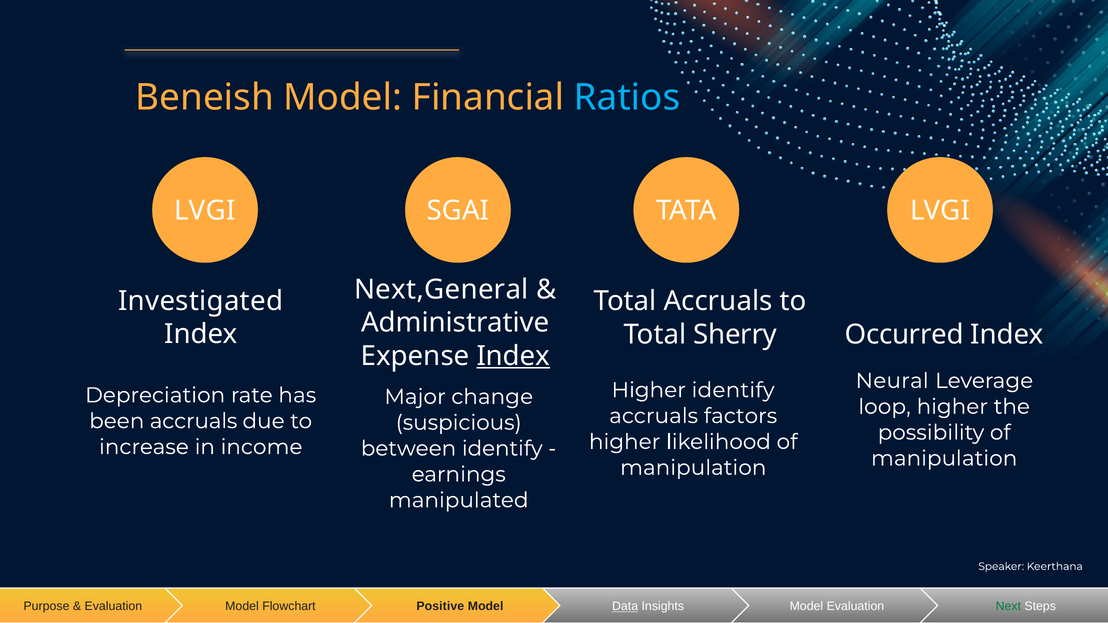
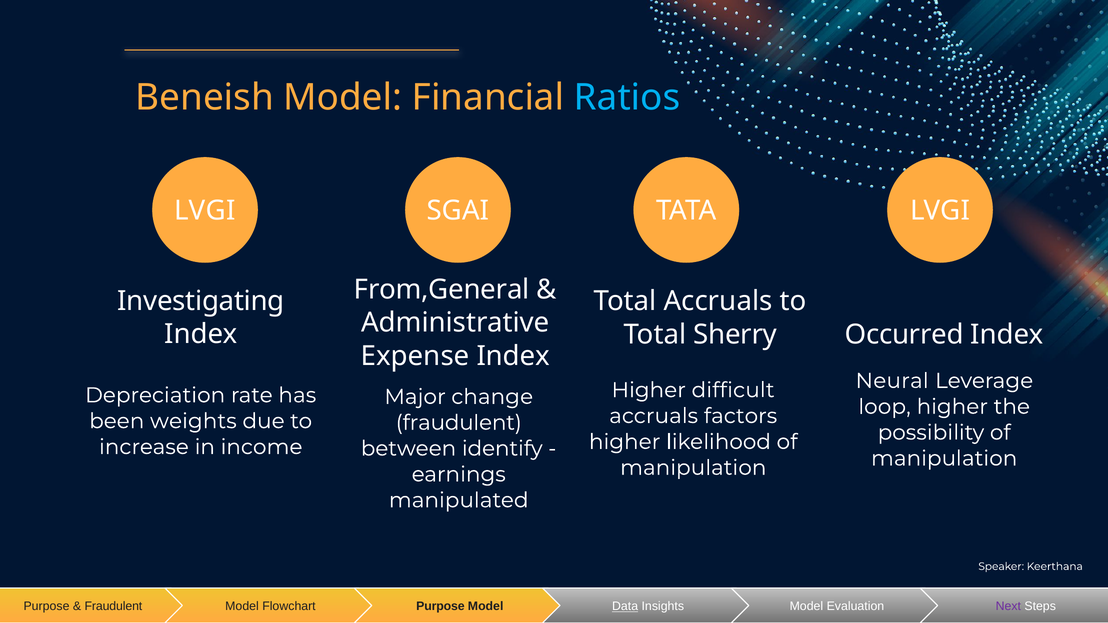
Next,General: Next,General -> From,General (442, 290)
Investigated: Investigated -> Investigating (201, 301)
Index underline: present -> none (513, 356)
Higher identify: identify -> difficult (733, 390)
been accruals: accruals -> weights (193, 421)
suspicious: suspicious -> fraudulent (459, 423)
Evaluation: Evaluation -> Fraudulent (113, 607)
Flowchart Positive: Positive -> Purpose (440, 607)
Next colour: green -> purple (1008, 607)
